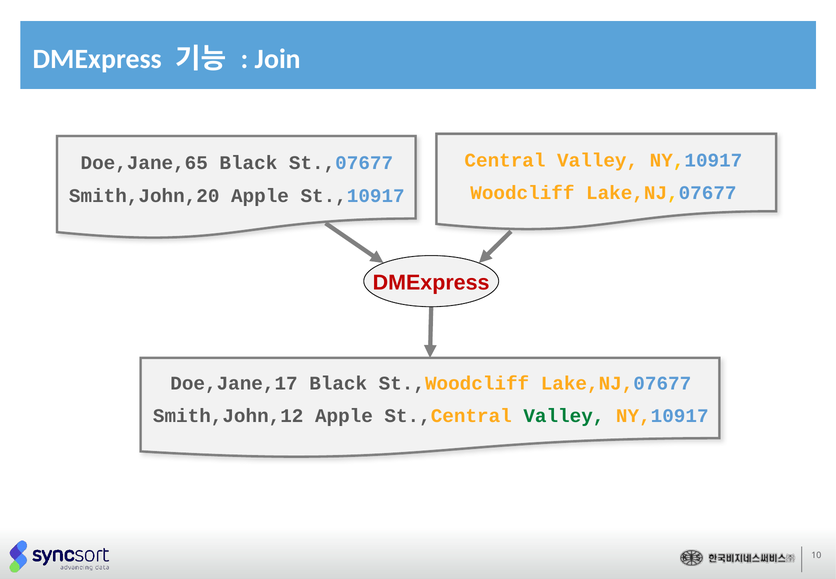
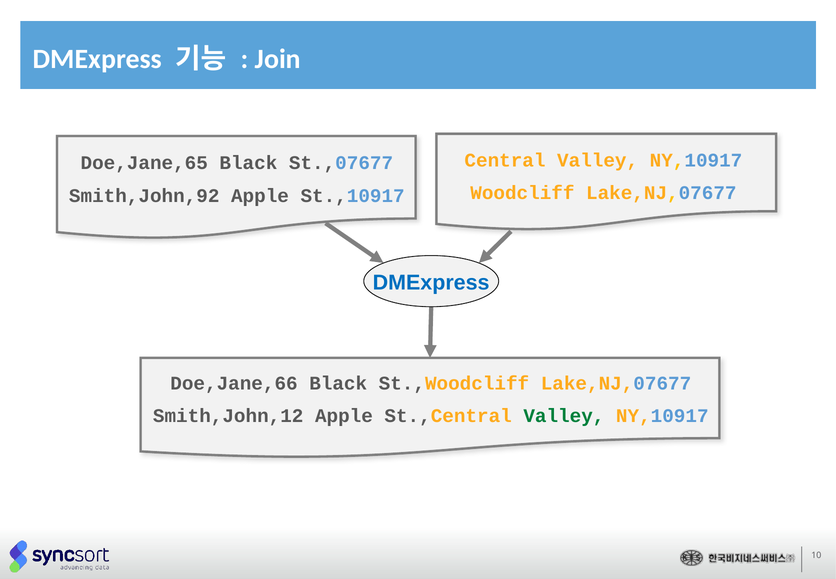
Smith,John,20: Smith,John,20 -> Smith,John,92 (144, 196)
DMExpress colour: red -> blue (431, 282)
Doe,Jane,17: Doe,Jane,17 -> Doe,Jane,66 (234, 383)
